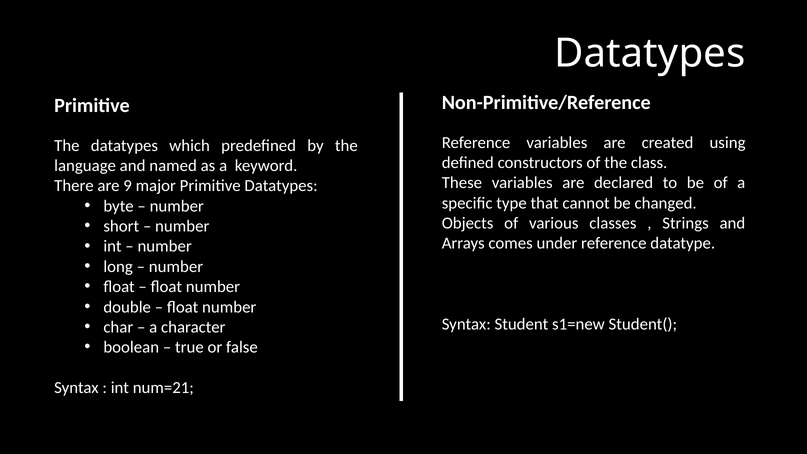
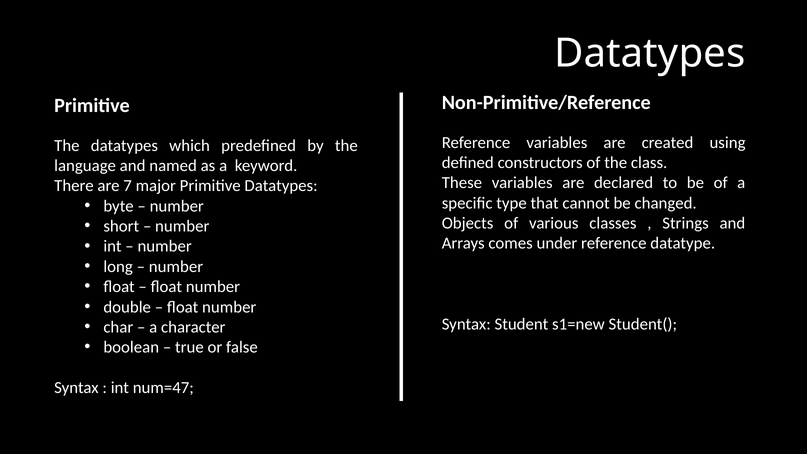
9: 9 -> 7 (128, 186)
num=21: num=21 -> num=47 (163, 388)
